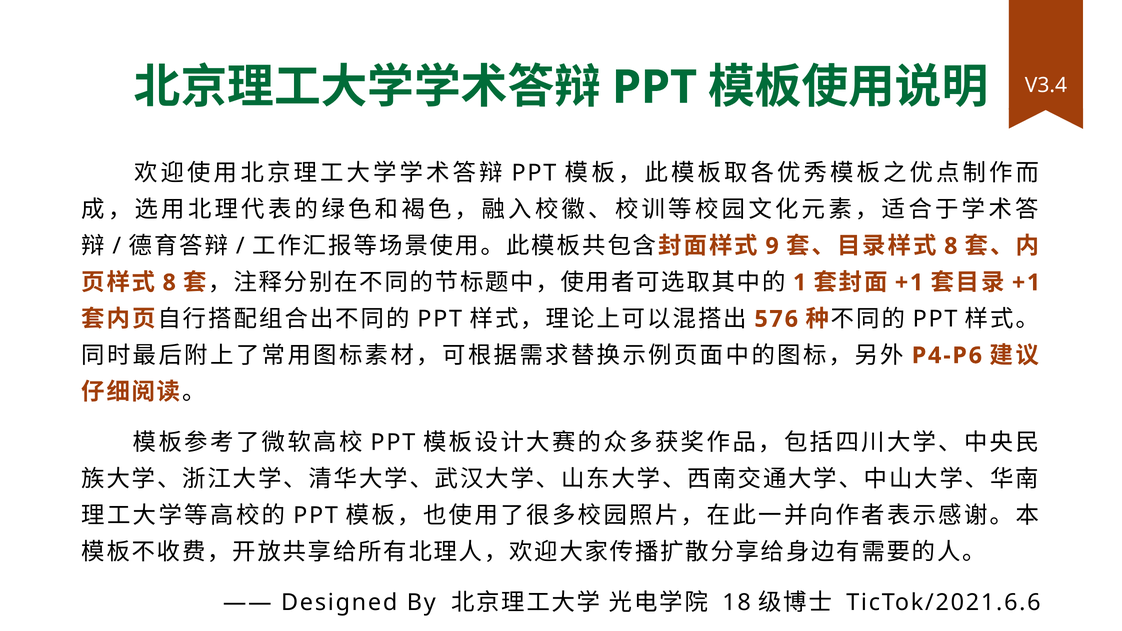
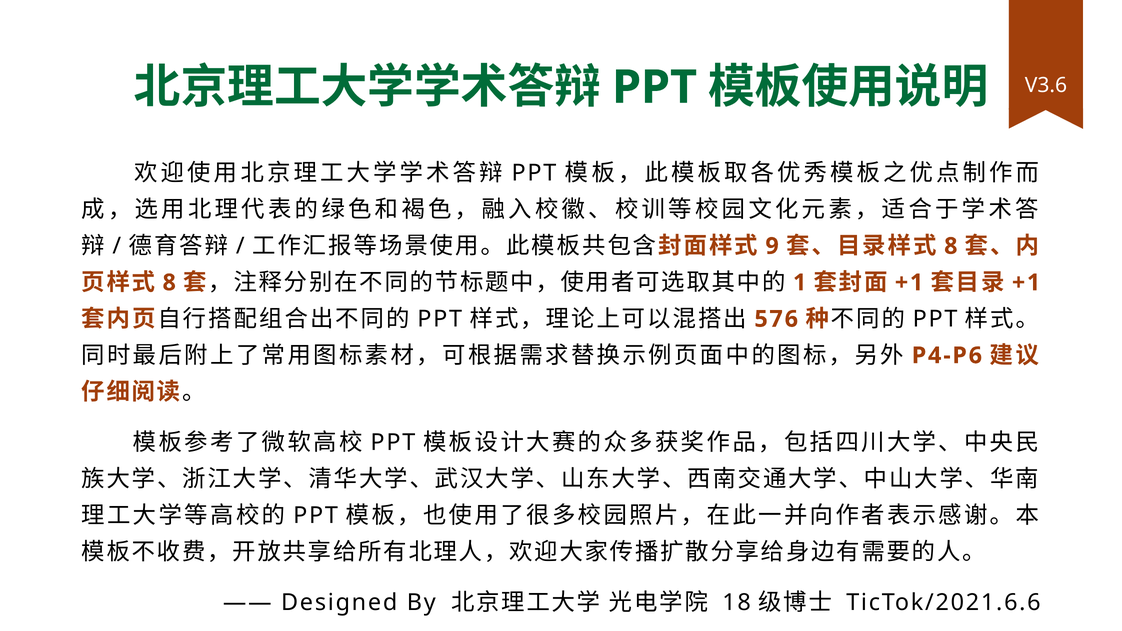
V3.4: V3.4 -> V3.6 (1046, 85)
